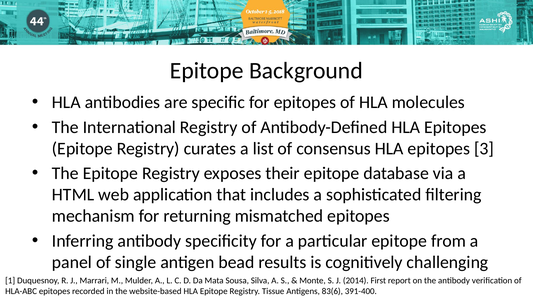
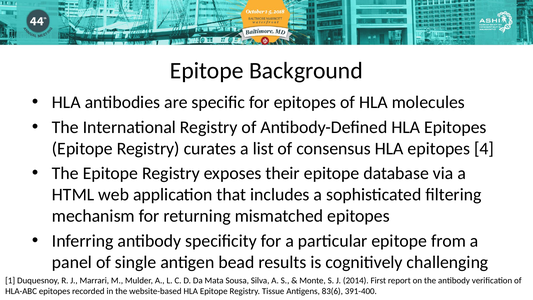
3: 3 -> 4 (484, 148)
